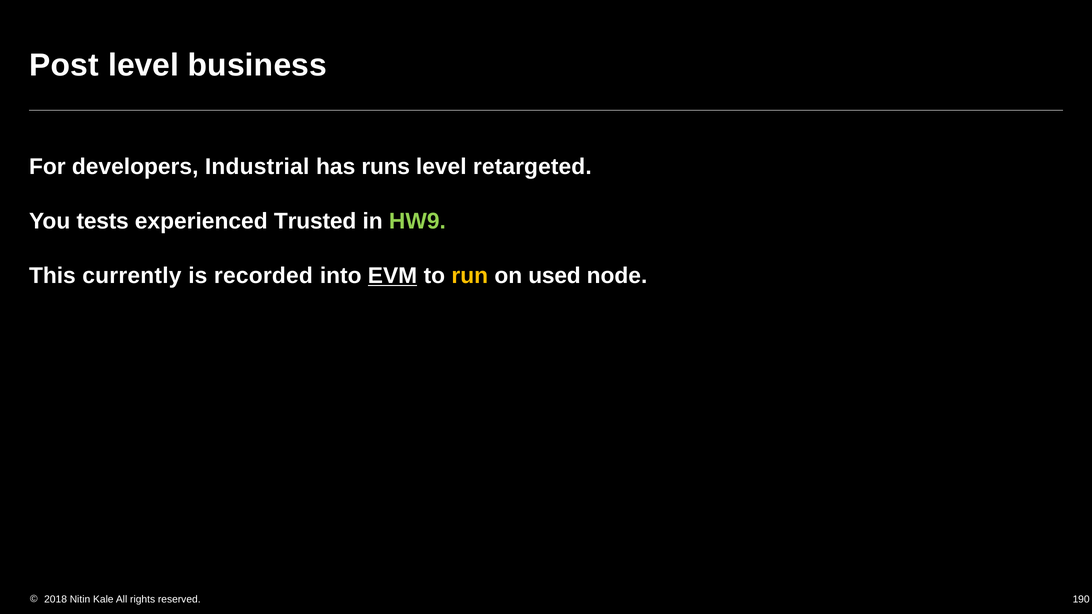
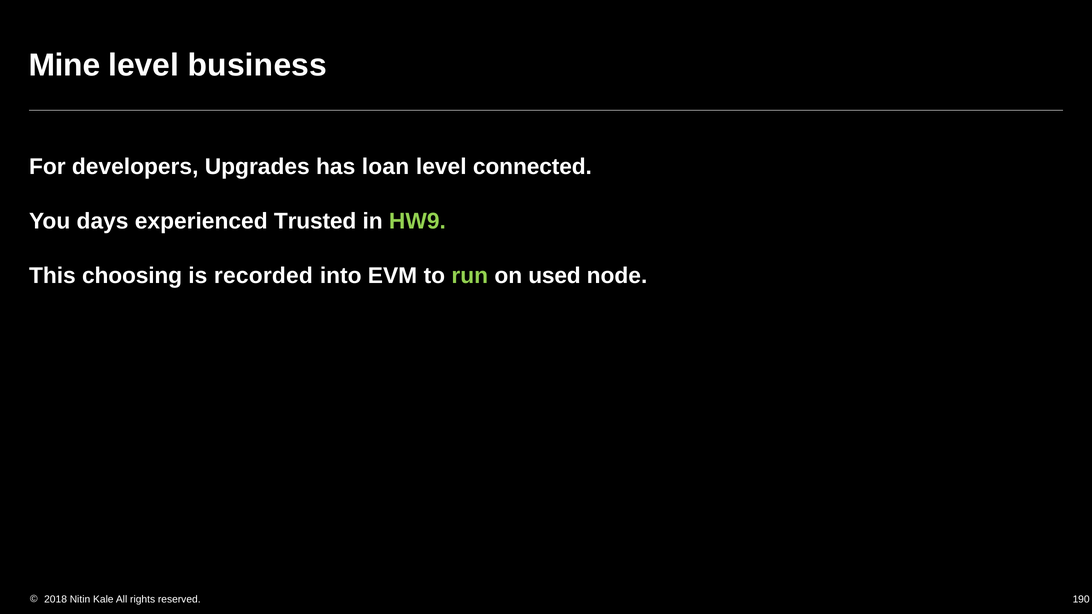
Post: Post -> Mine (64, 65)
Industrial: Industrial -> Upgrades (257, 167)
runs: runs -> loan (386, 167)
retargeted: retargeted -> connected (532, 167)
tests: tests -> days (103, 221)
currently: currently -> choosing (132, 276)
EVM underline: present -> none (393, 276)
run colour: yellow -> light green (470, 276)
